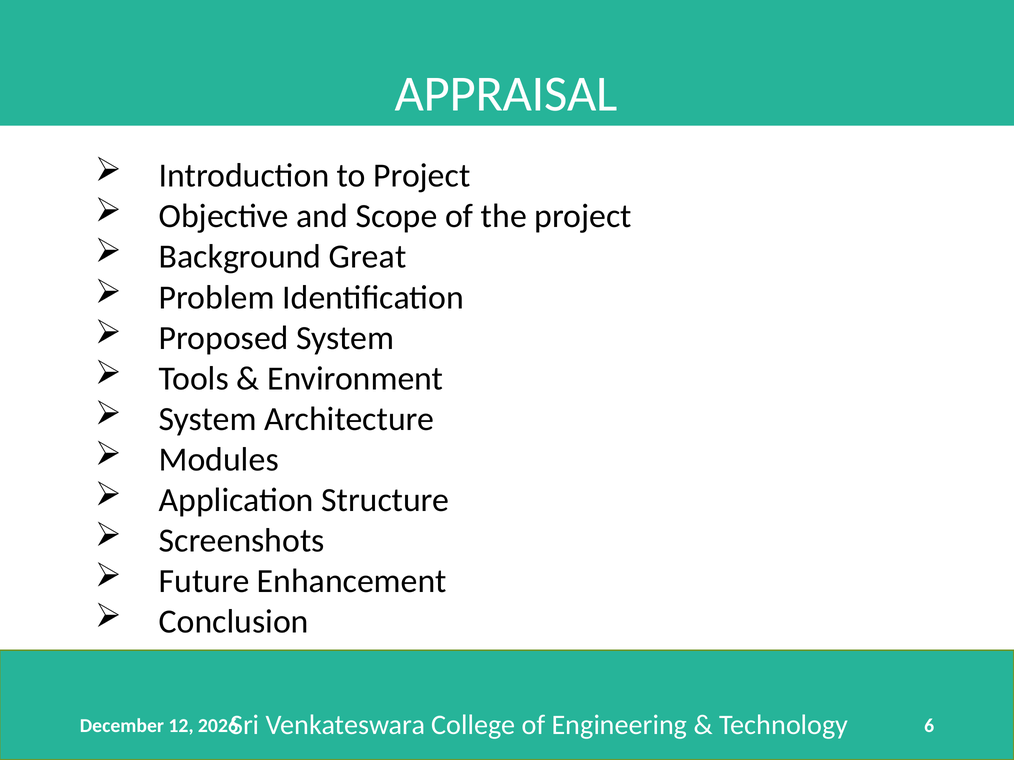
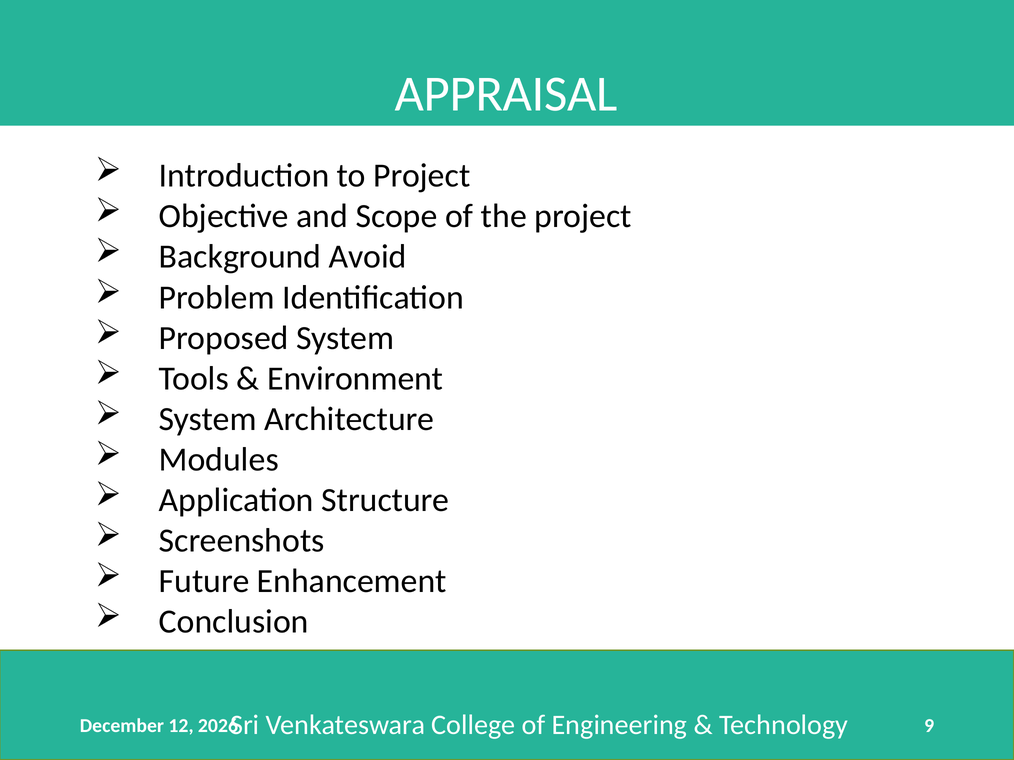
Great: Great -> Avoid (368, 257)
6: 6 -> 9 (929, 726)
